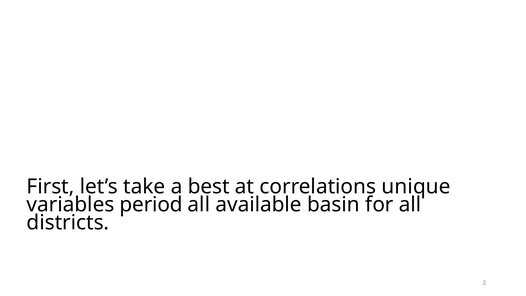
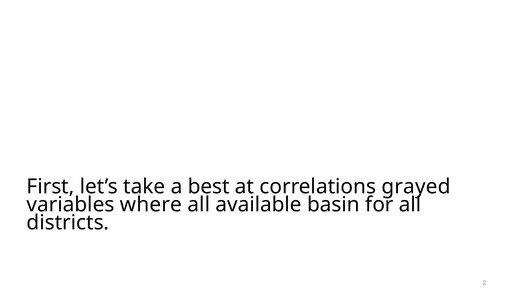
unique: unique -> grayed (416, 187)
period: period -> where (151, 205)
